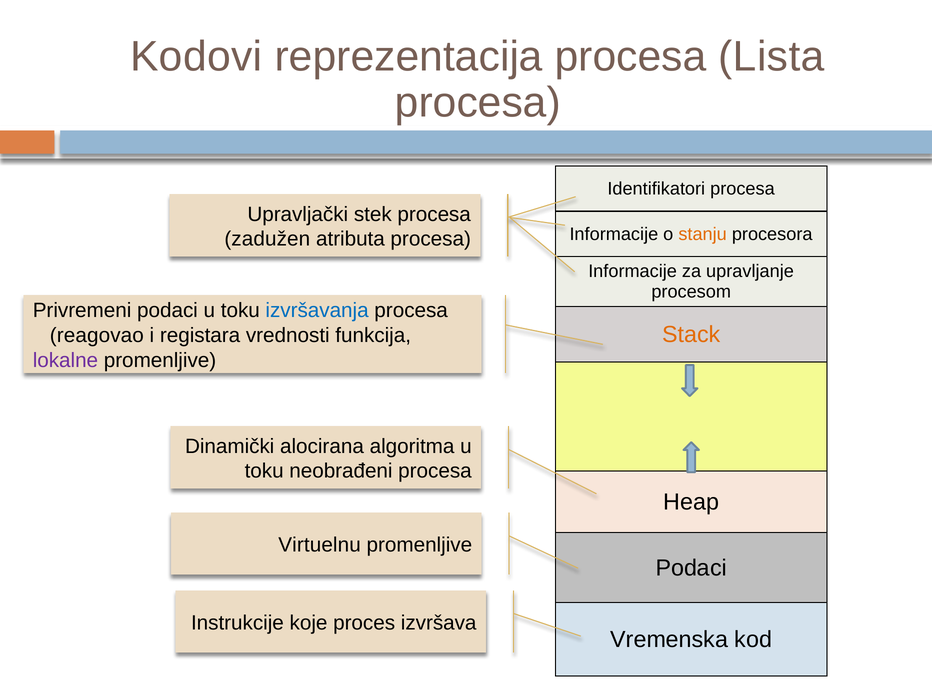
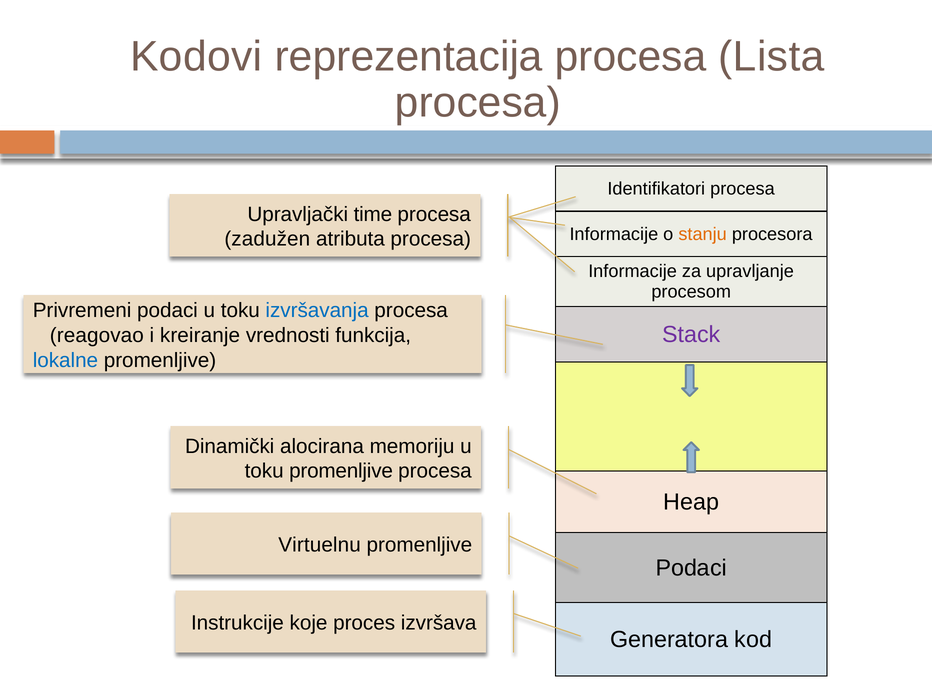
stek: stek -> time (373, 214)
Stack colour: orange -> purple (691, 335)
registara: registara -> kreiranje (200, 335)
lokalne colour: purple -> blue (65, 360)
algoritma: algoritma -> memoriju (412, 446)
toku neobrađeni: neobrađeni -> promenljive (341, 471)
Vremenska: Vremenska -> Generatora (669, 640)
